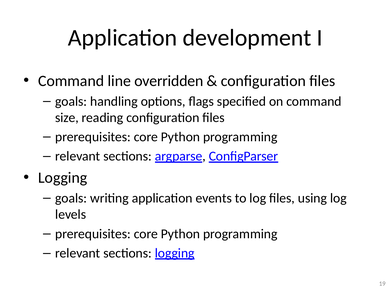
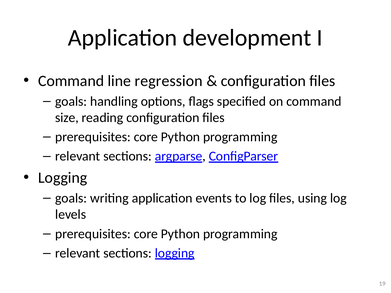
overridden: overridden -> regression (169, 81)
